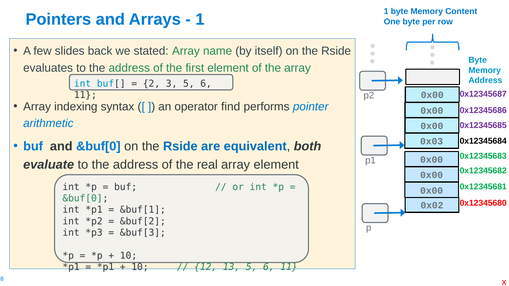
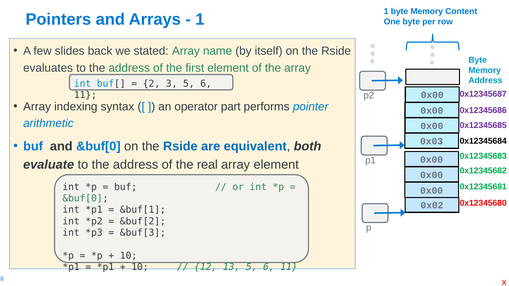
find: find -> part (231, 107)
